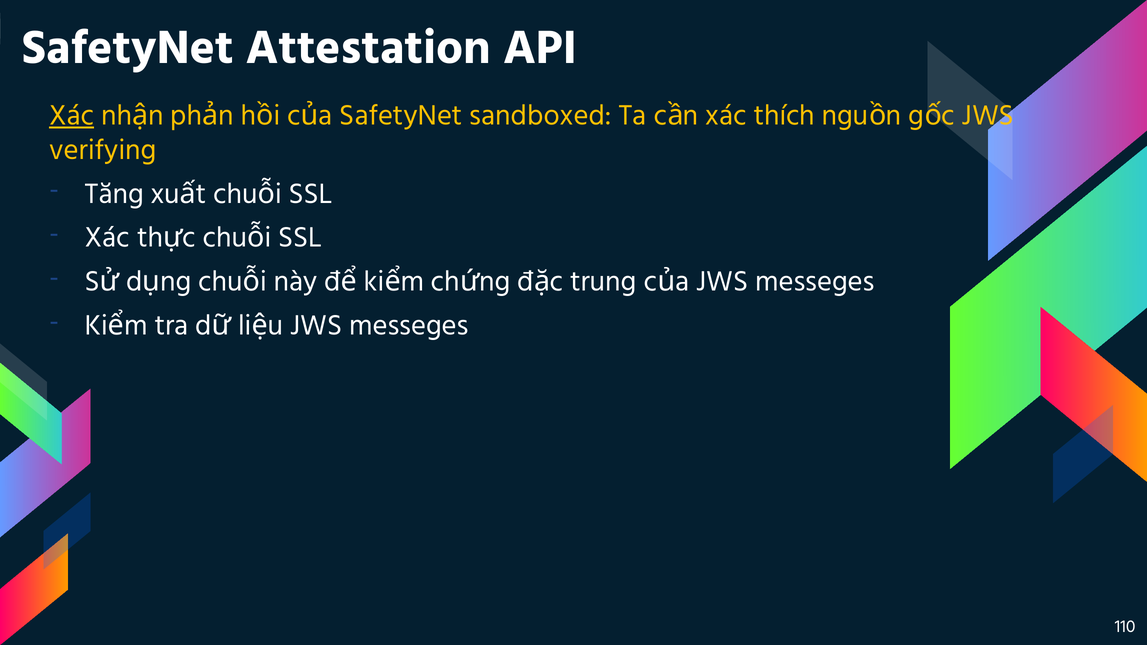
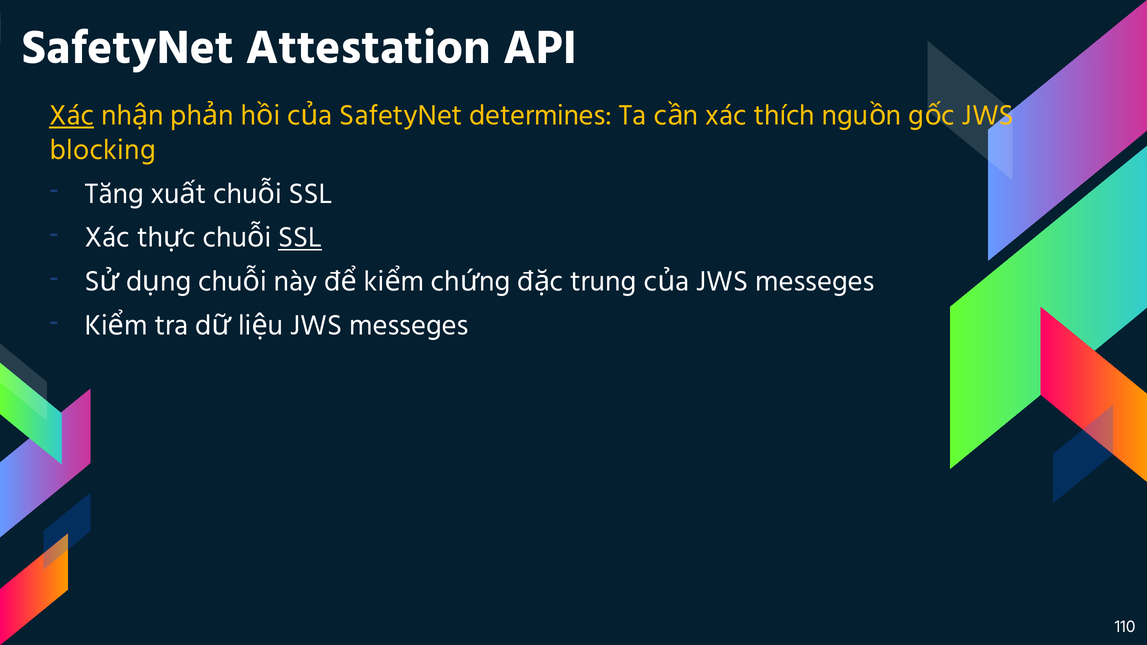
sandboxed: sandboxed -> determines (541, 115)
verifying: verifying -> blocking (103, 150)
SSL underline: none -> present (300, 238)
